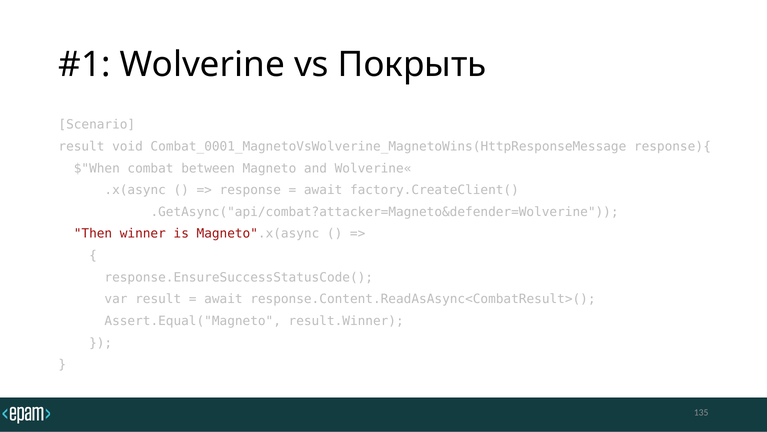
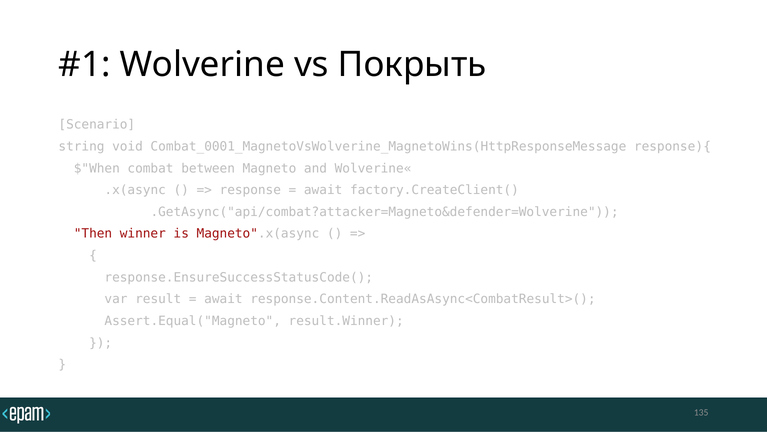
result: result -> string (81, 146)
